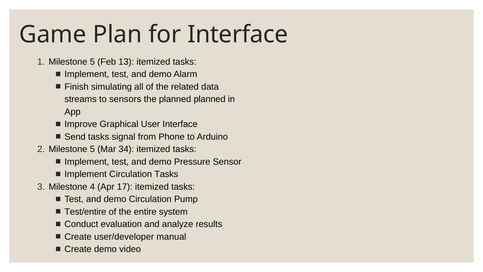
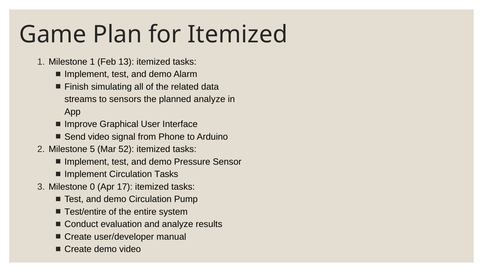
for Interface: Interface -> Itemized (238, 34)
5: 5 -> 1 (92, 62)
planned planned: planned -> analyze (209, 99)
Send tasks: tasks -> video (99, 137)
34: 34 -> 52 (126, 149)
4: 4 -> 0 (92, 187)
